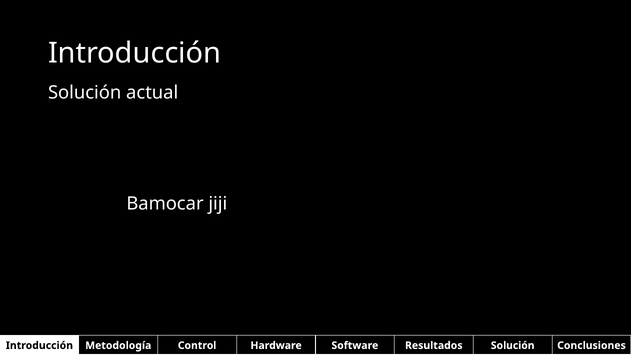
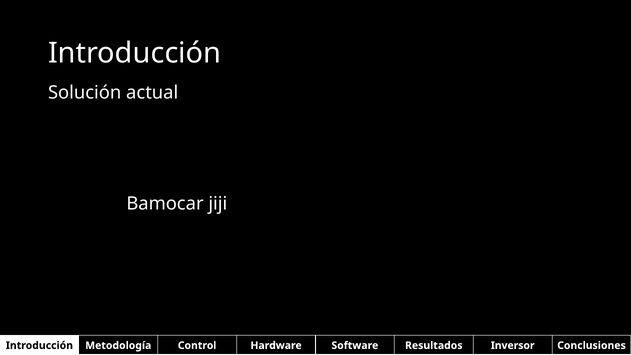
Resultados Solución: Solución -> Inversor (513, 345)
